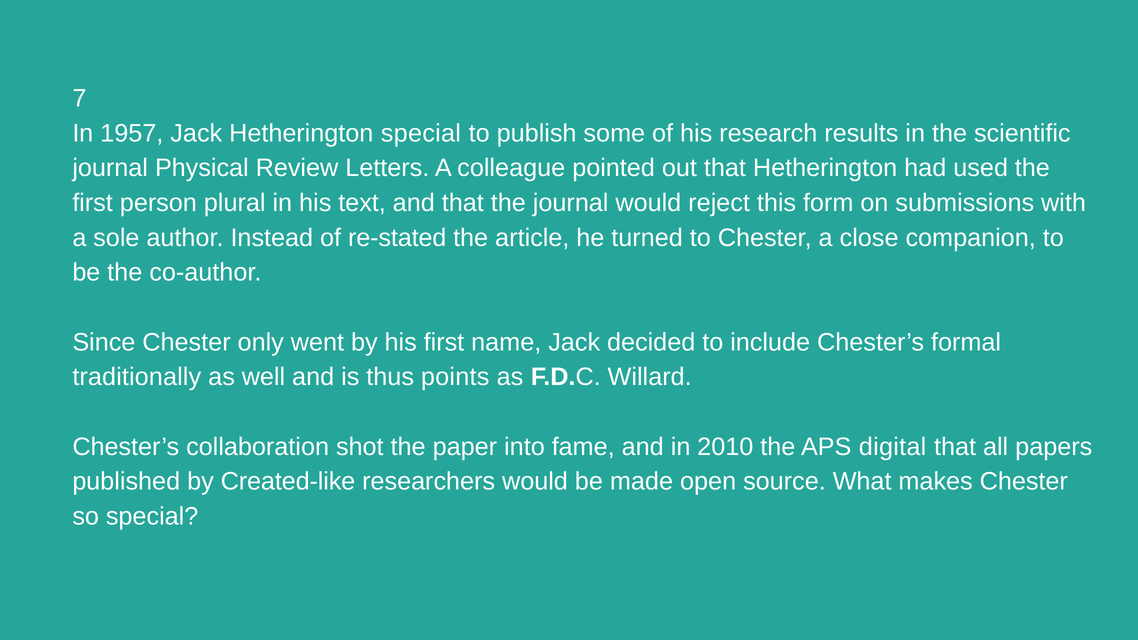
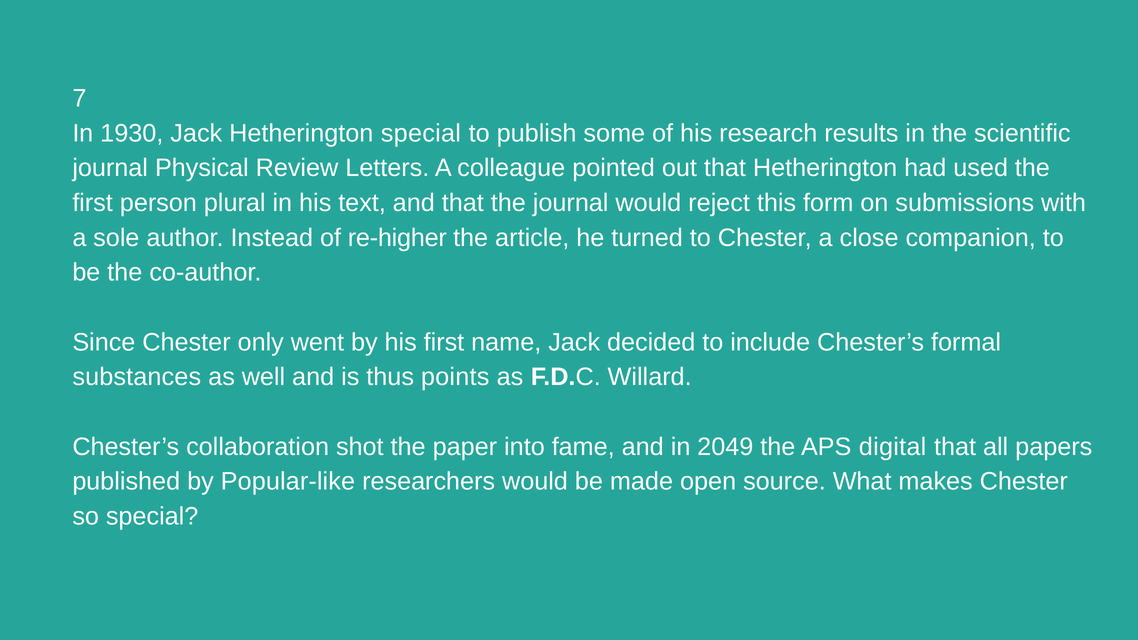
1957: 1957 -> 1930 (132, 133)
re-stated: re-stated -> re-higher (397, 238)
traditionally: traditionally -> substances (137, 377)
2010: 2010 -> 2049 (725, 447)
Created-like: Created-like -> Popular-like (288, 482)
